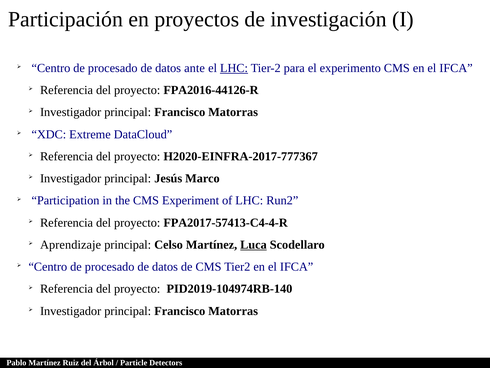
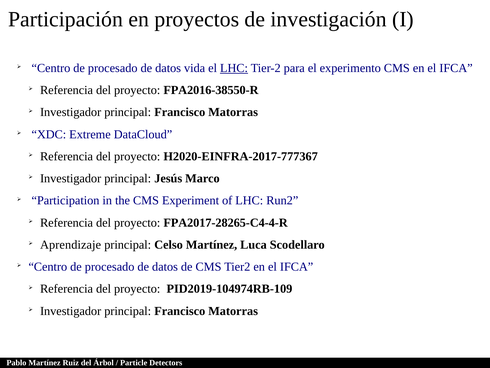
ante: ante -> vida (195, 68)
FPA2016-44126-R: FPA2016-44126-R -> FPA2016-38550-R (211, 90)
FPA2017-57413-C4-4-R: FPA2017-57413-C4-4-R -> FPA2017-28265-C4-4-R (226, 222)
Luca underline: present -> none (253, 244)
PID2019-104974RB-140: PID2019-104974RB-140 -> PID2019-104974RB-109 (229, 288)
